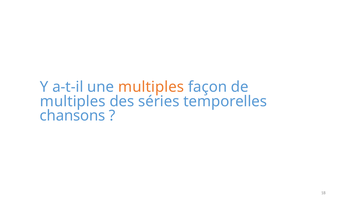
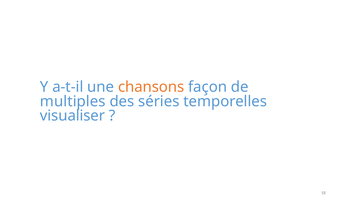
une multiples: multiples -> chansons (151, 87)
chansons: chansons -> visualiser (72, 116)
